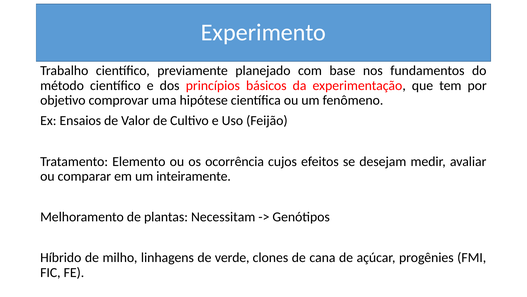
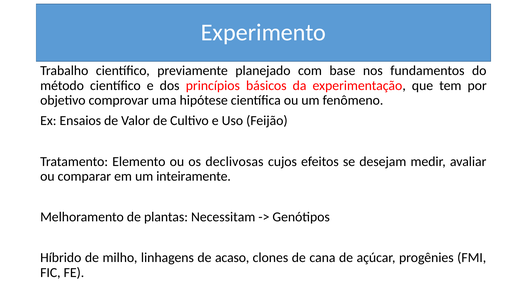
ocorrência: ocorrência -> declivosas (234, 161)
verde: verde -> acaso (232, 257)
